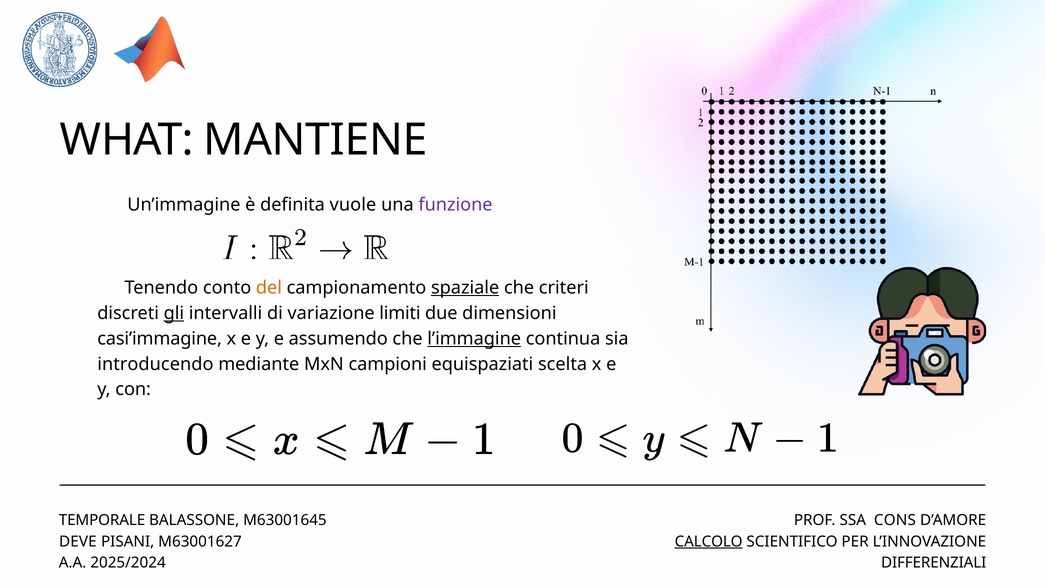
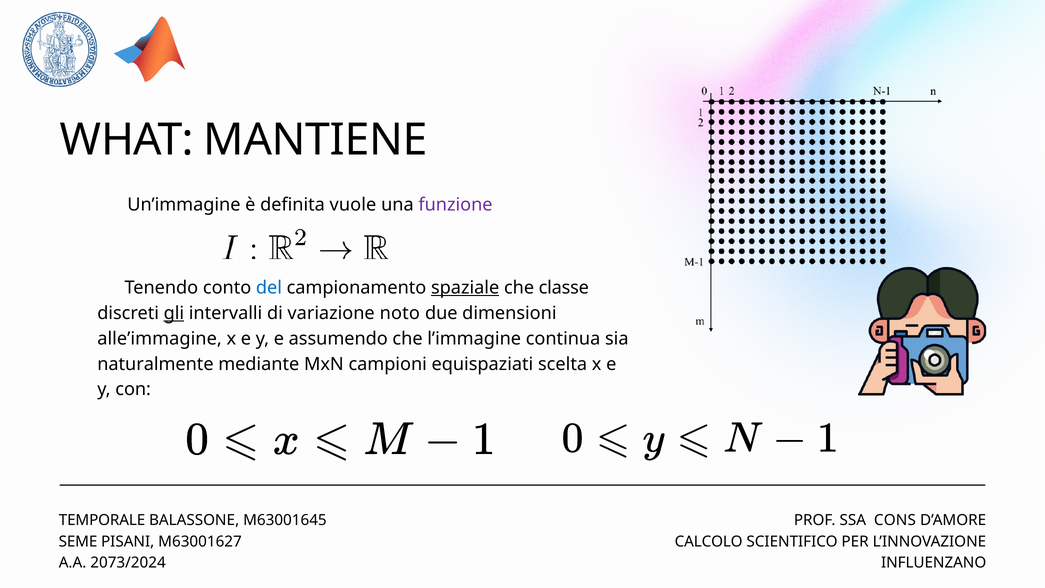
del colour: orange -> blue (269, 288)
criteri: criteri -> classe (564, 288)
limiti: limiti -> noto (400, 313)
casi’immagine: casi’immagine -> alle’immagine (160, 338)
l’immagine underline: present -> none (474, 338)
introducendo: introducendo -> naturalmente (155, 364)
DEVE: DEVE -> SEME (78, 541)
CALCOLO underline: present -> none (709, 541)
2025/2024: 2025/2024 -> 2073/2024 (128, 563)
DIFFERENZIALI: DIFFERENZIALI -> INFLUENZANO (934, 563)
